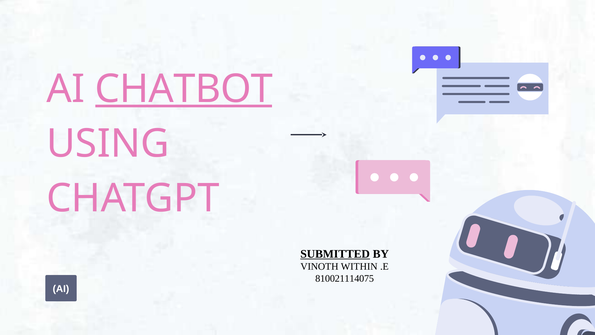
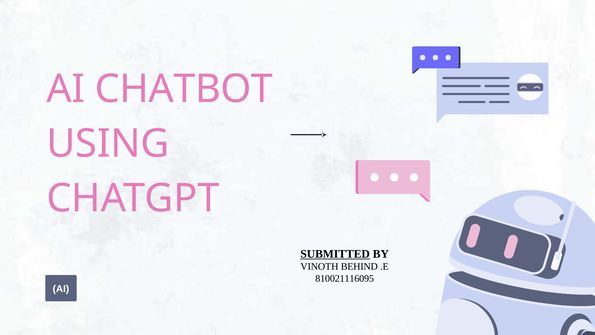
CHATBOT underline: present -> none (184, 89)
WITHIN: WITHIN -> BEHIND (359, 266)
810021114075: 810021114075 -> 810021116095 (345, 278)
